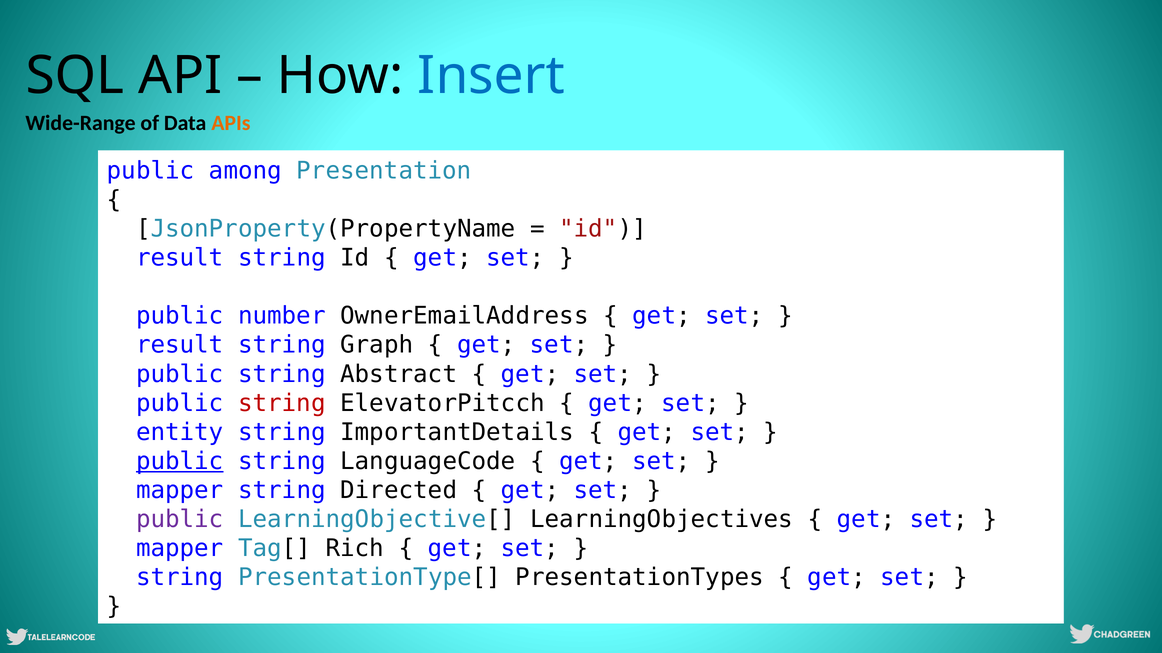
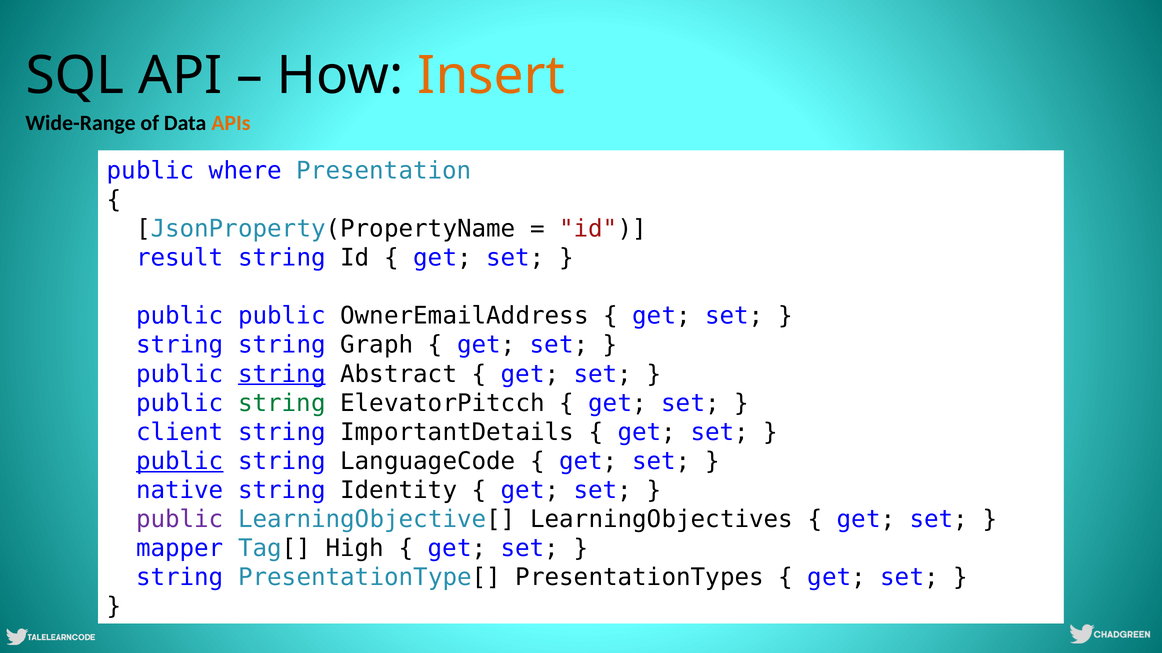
Insert colour: blue -> orange (491, 76)
among: among -> where (245, 171)
public number: number -> public (282, 316)
result: result -> string (180, 345)
string underline: none -> present (282, 374)
string colour: red -> green (282, 403)
entity: entity -> client (180, 433)
mapper: mapper -> native (180, 491)
Directed: Directed -> Identity (399, 491)
Rich: Rich -> High (355, 549)
